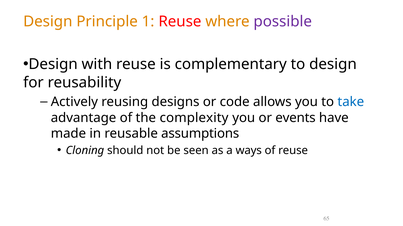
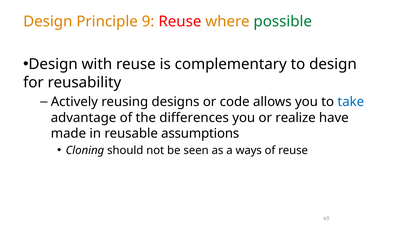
1: 1 -> 9 (148, 22)
possible colour: purple -> green (283, 22)
complexity: complexity -> differences (194, 118)
events: events -> realize (296, 118)
